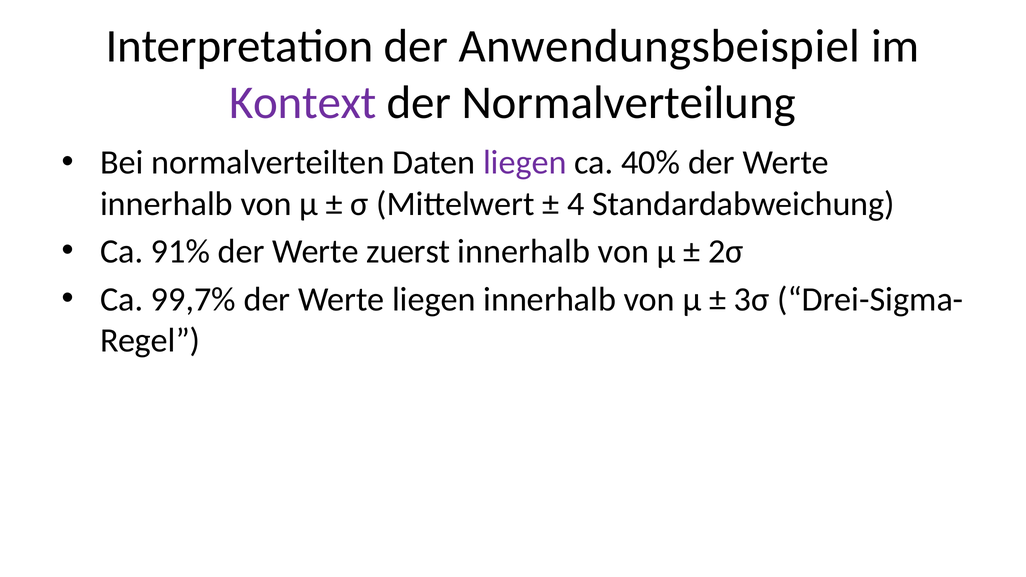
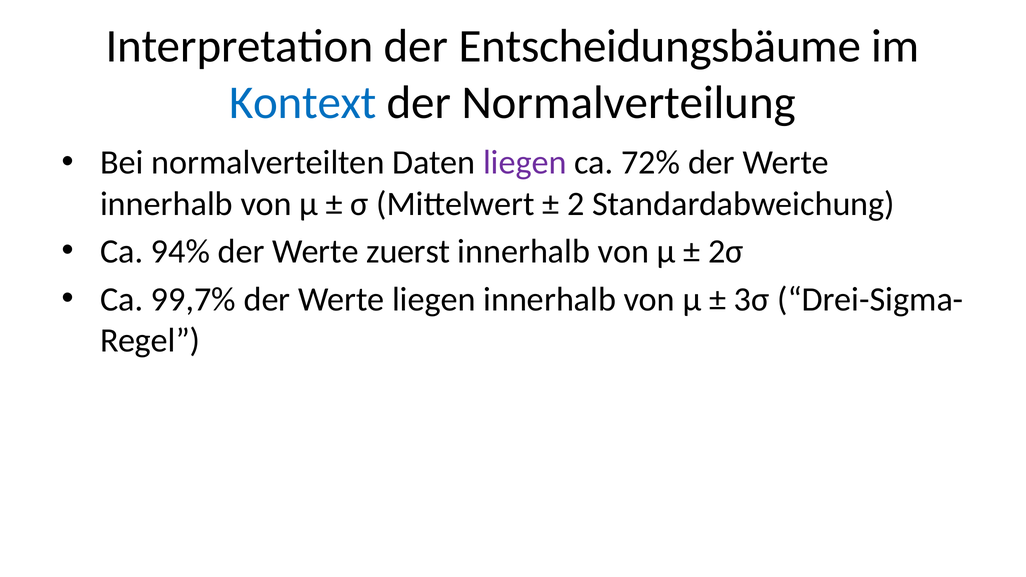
Anwendungsbeispiel: Anwendungsbeispiel -> Entscheidungsbäume (660, 46)
Kontext colour: purple -> blue (303, 103)
40%: 40% -> 72% (651, 163)
4: 4 -> 2 (576, 204)
91%: 91% -> 94% (180, 252)
